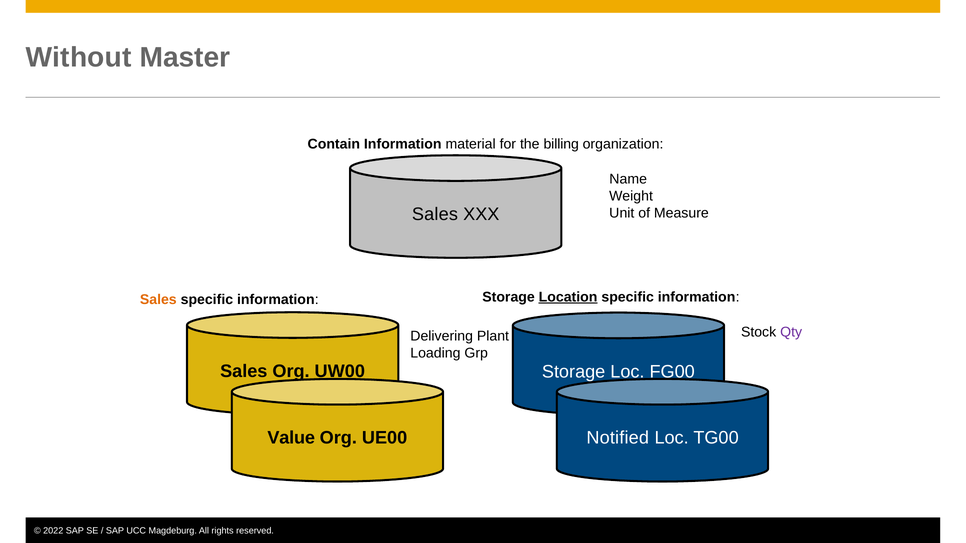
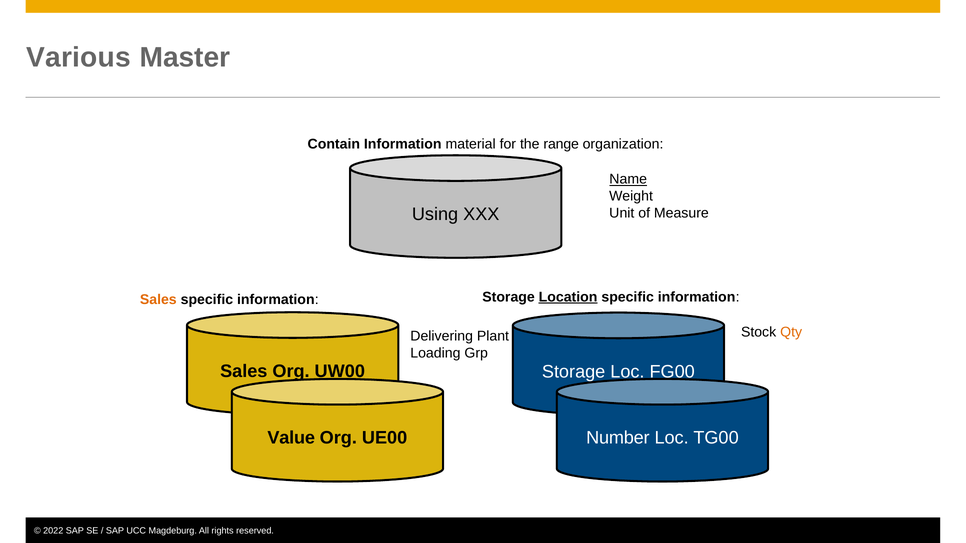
Without: Without -> Various (79, 58)
billing: billing -> range (561, 144)
Name underline: none -> present (628, 179)
Sales: Sales -> Using (435, 214)
Qty colour: purple -> orange (791, 332)
Notified: Notified -> Number (618, 438)
